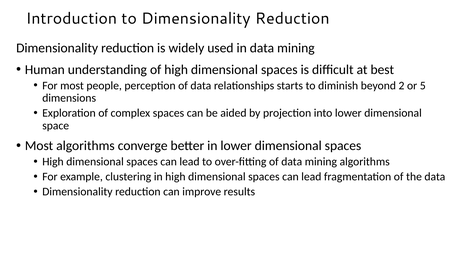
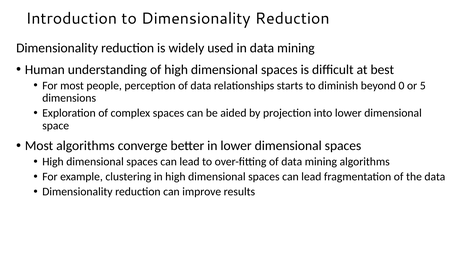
2: 2 -> 0 (401, 86)
